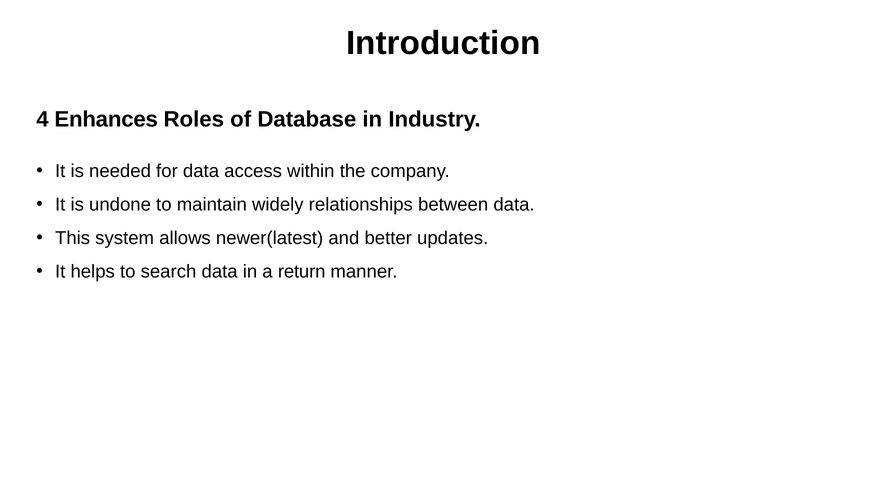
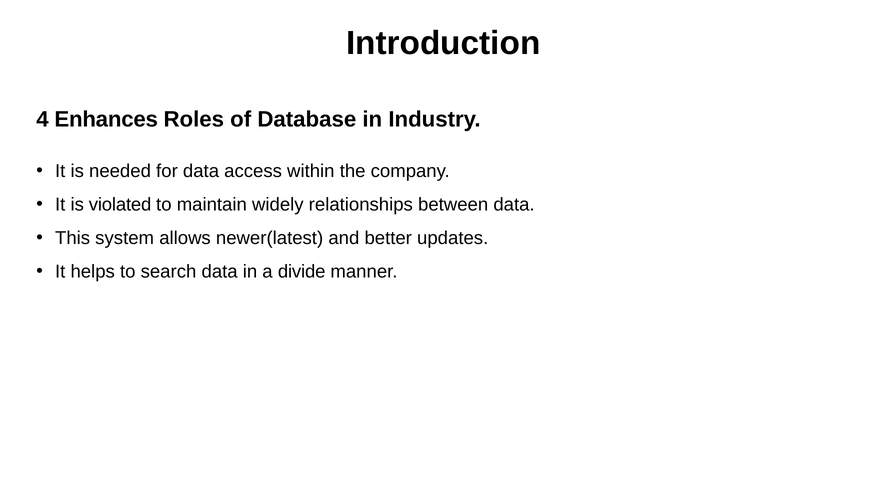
undone: undone -> violated (120, 205)
return: return -> divide (302, 271)
